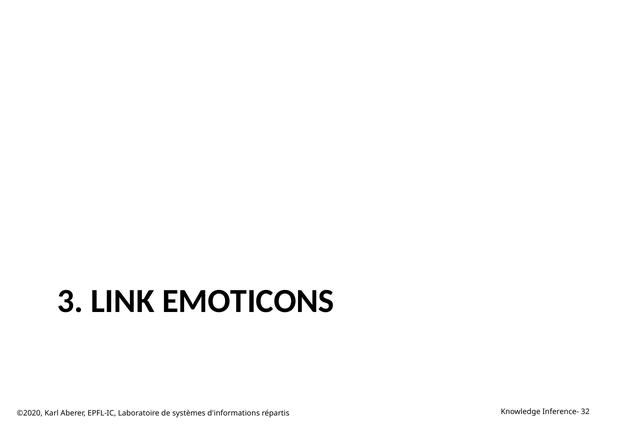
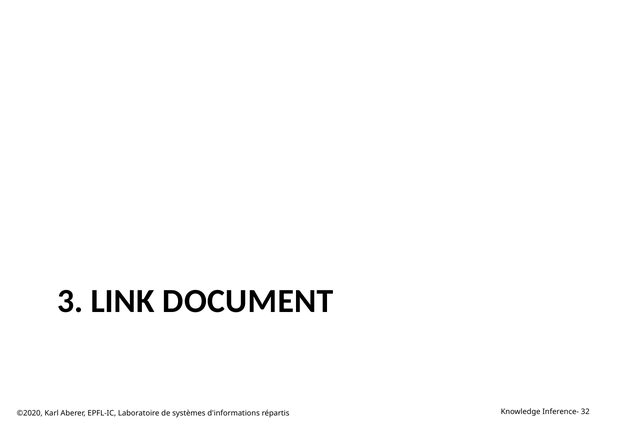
EMOTICONS: EMOTICONS -> DOCUMENT (248, 302)
